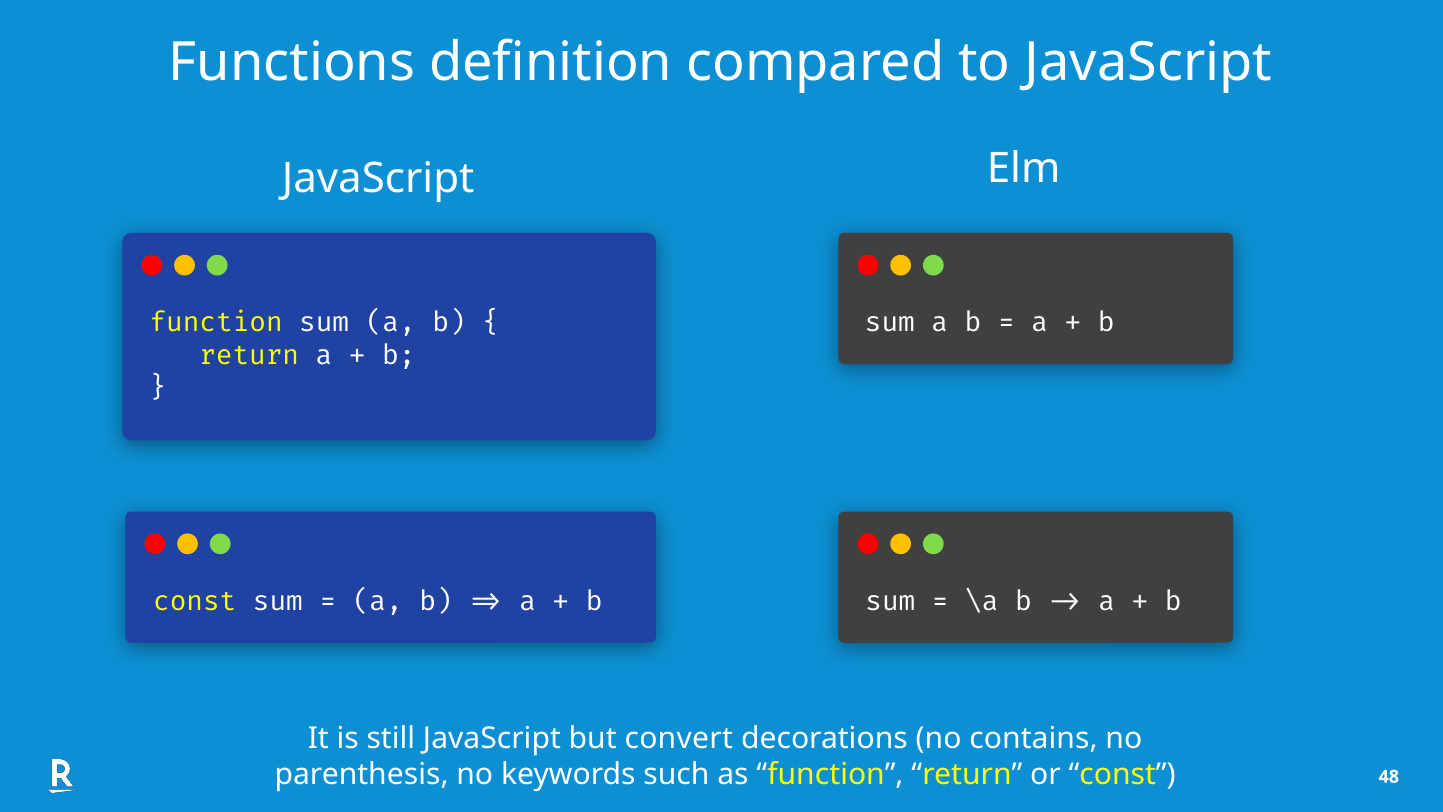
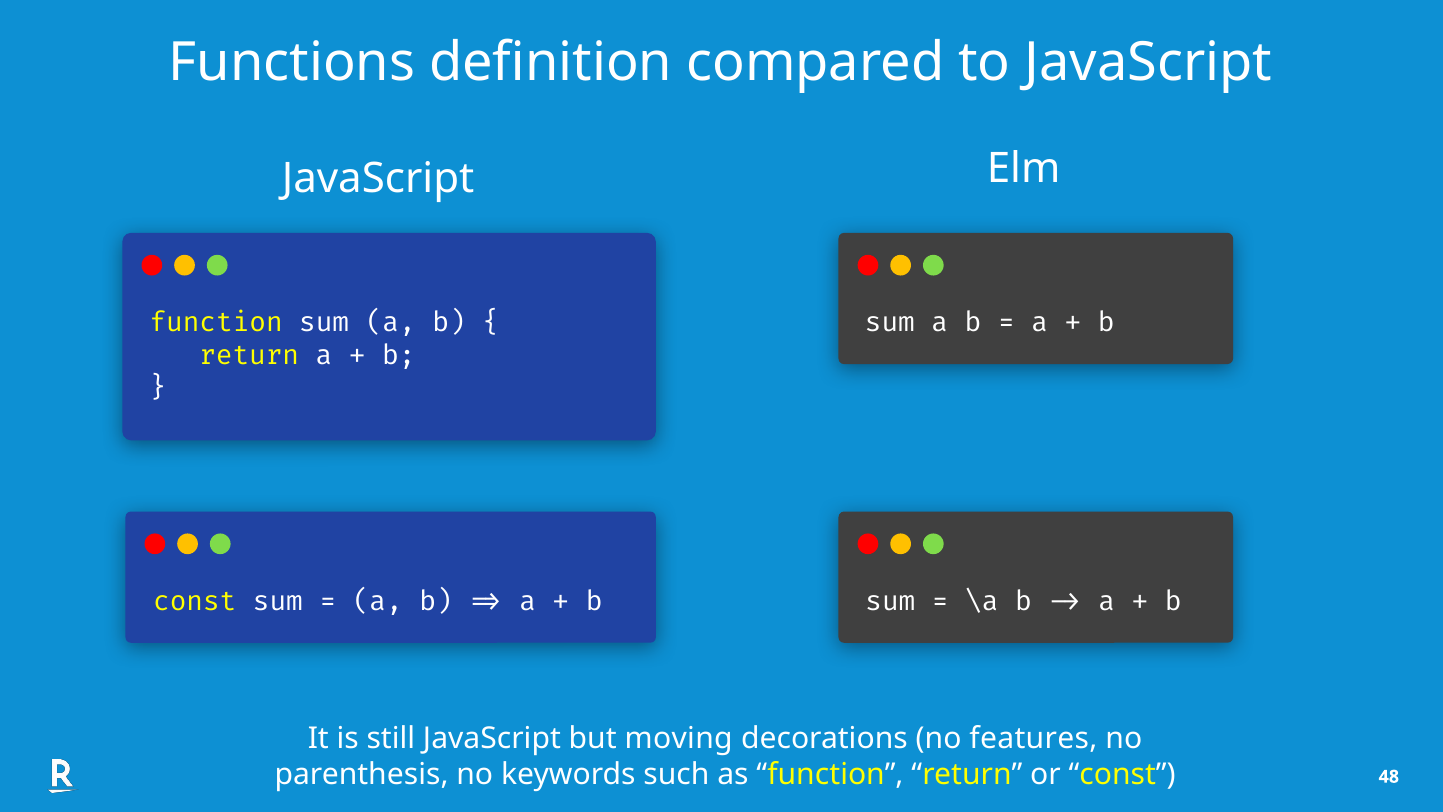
convert: convert -> moving (679, 738)
contains: contains -> features (1033, 738)
